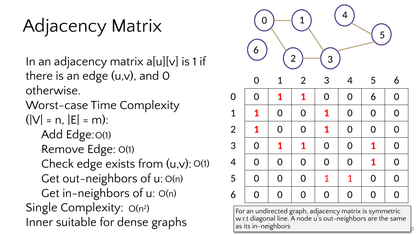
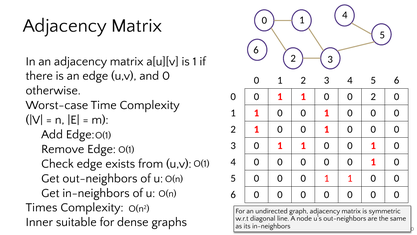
6: 6 -> 2 (373, 97)
Single: Single -> Times (42, 207)
